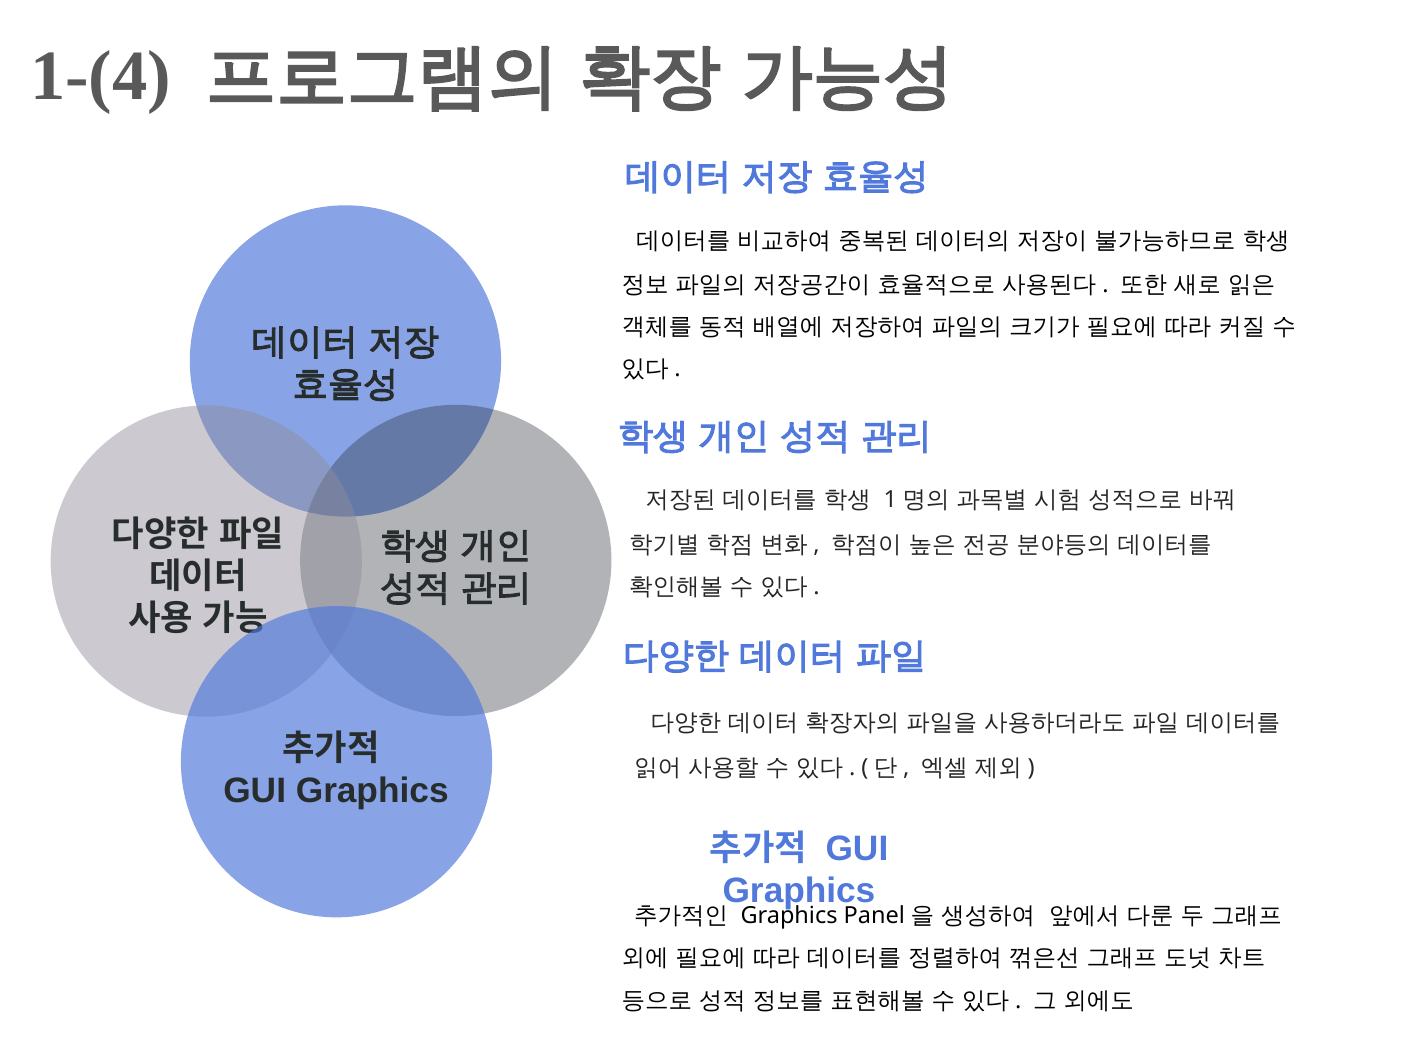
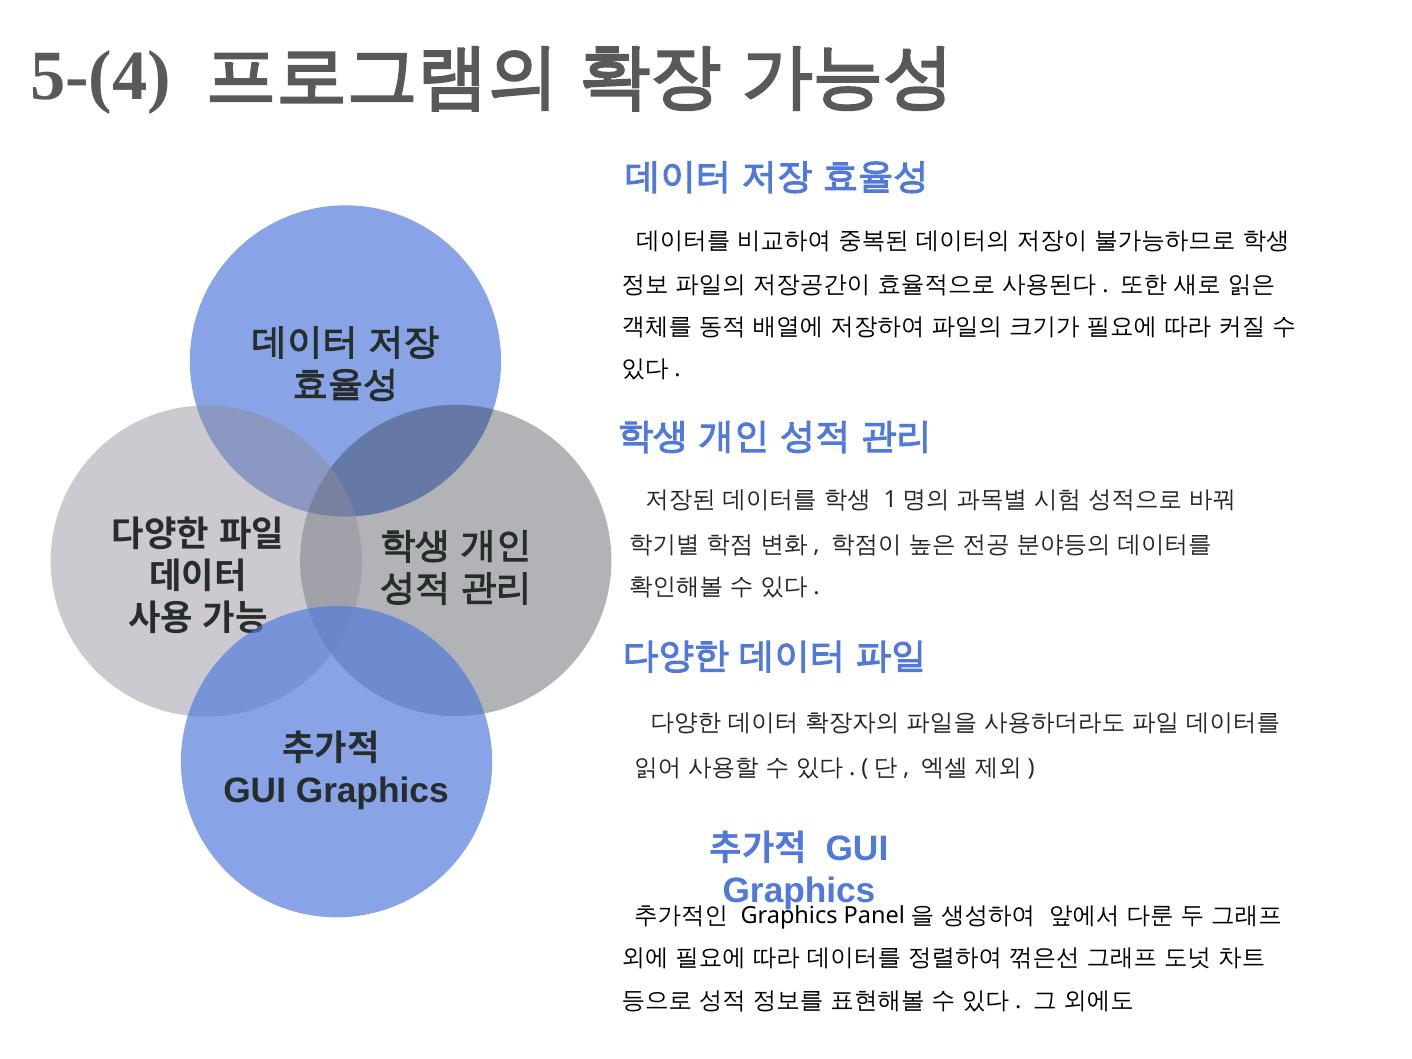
1-(4: 1-(4 -> 5-(4 (101, 77)
